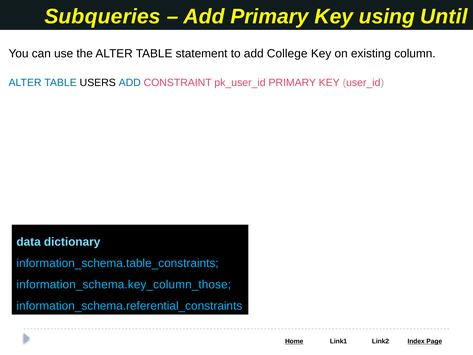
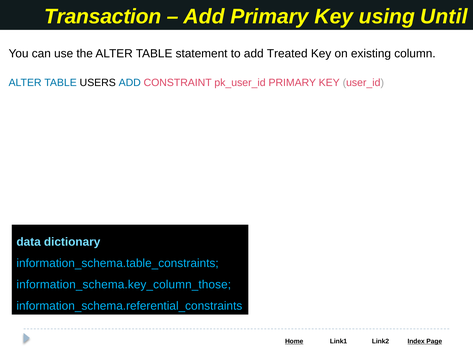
Subqueries: Subqueries -> Transaction (103, 16)
College: College -> Treated (287, 54)
